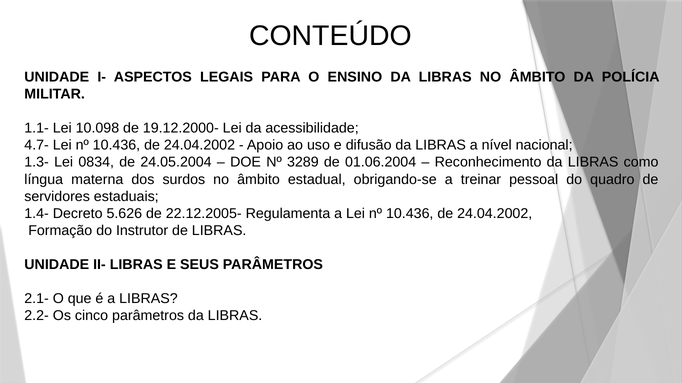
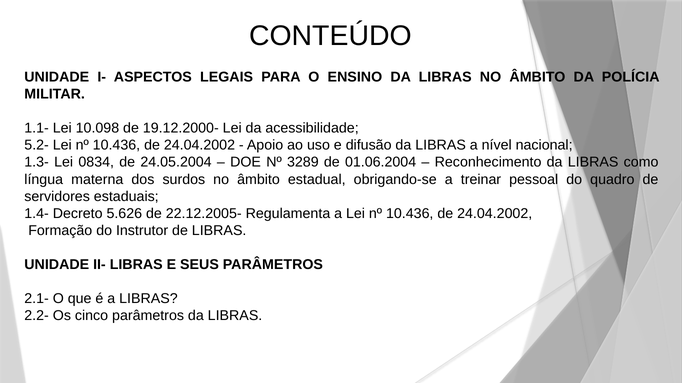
4.7-: 4.7- -> 5.2- (37, 145)
